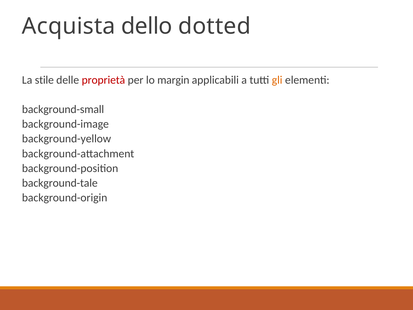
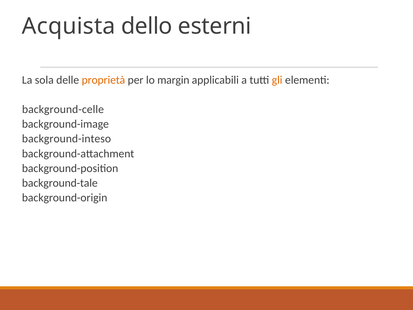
dotted: dotted -> esterni (215, 26)
stile: stile -> sola (44, 80)
proprietà colour: red -> orange (103, 80)
background-small: background-small -> background-celle (63, 109)
background-yellow: background-yellow -> background-inteso (66, 139)
